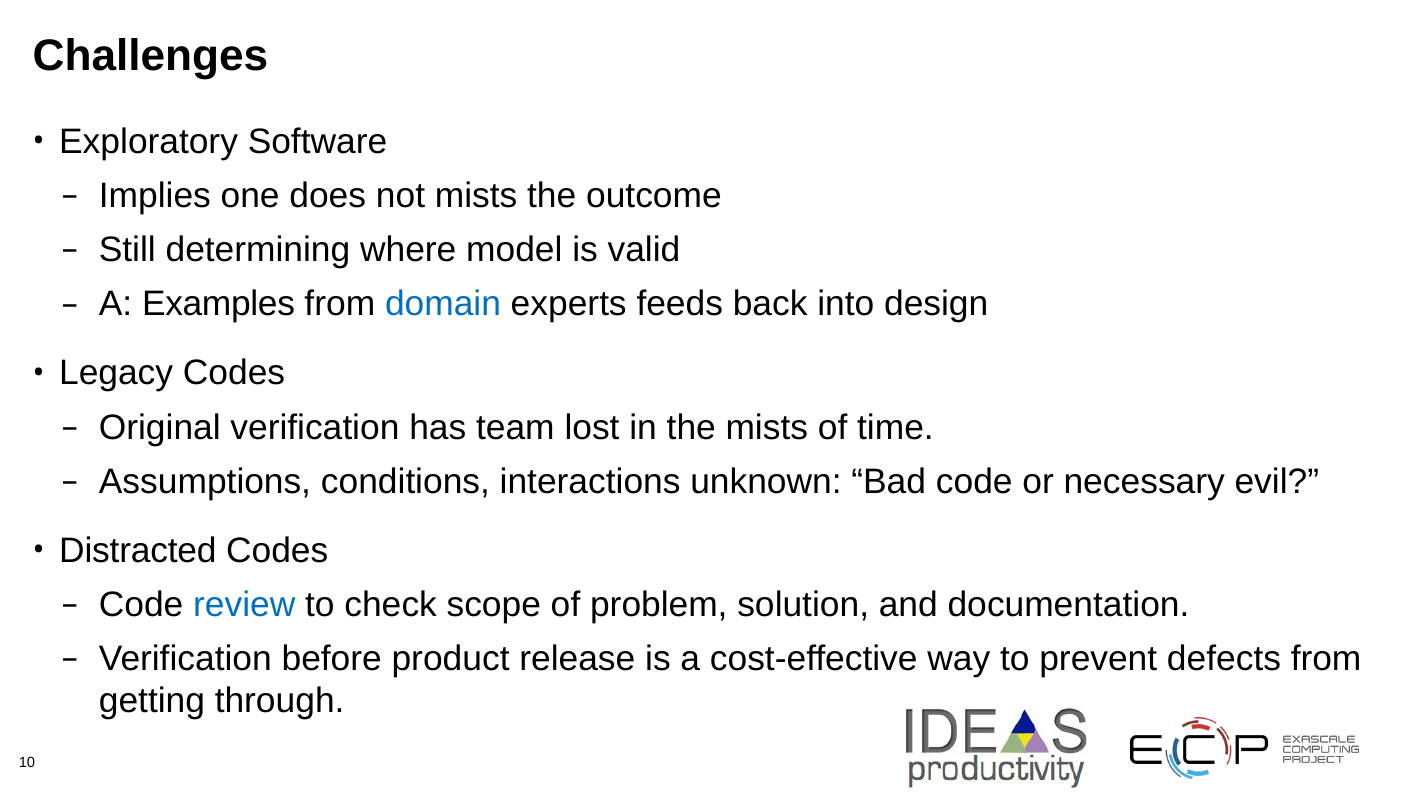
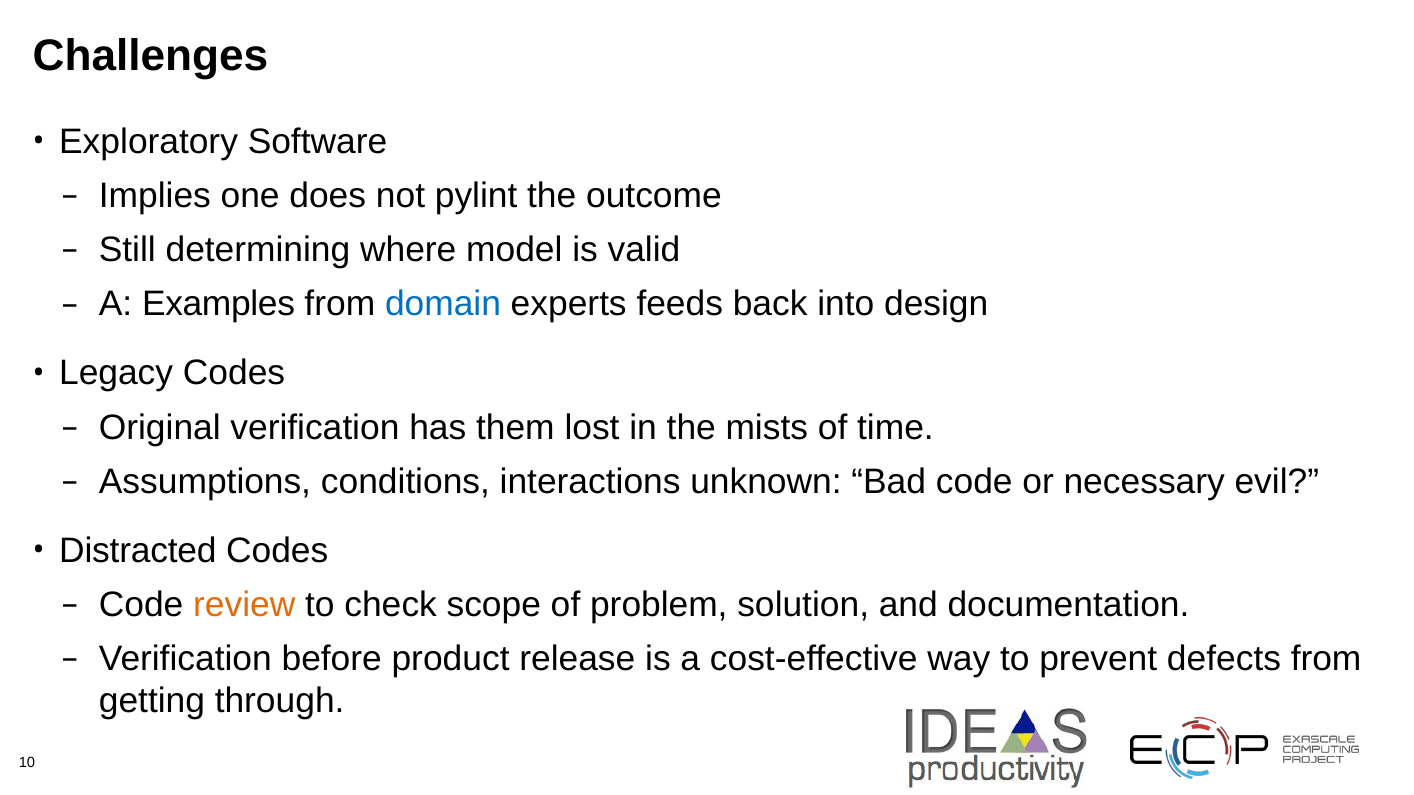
not mists: mists -> pylint (476, 196)
team: team -> them (515, 428)
review colour: blue -> orange (244, 605)
